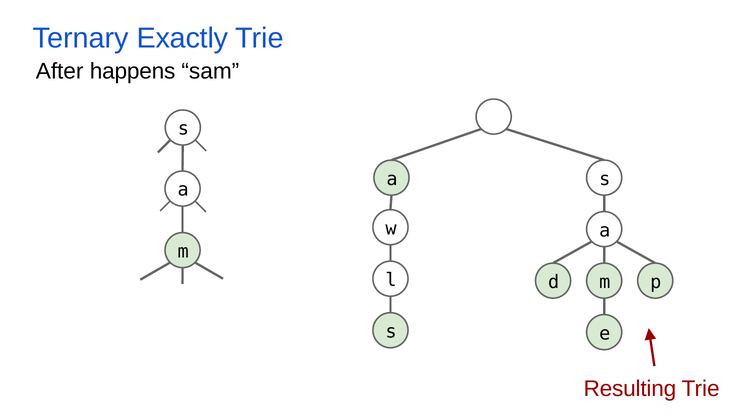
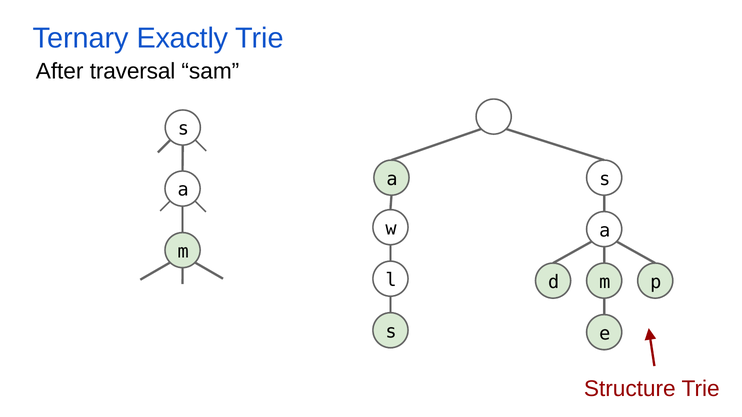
happens: happens -> traversal (133, 72)
Resulting: Resulting -> Structure (630, 389)
